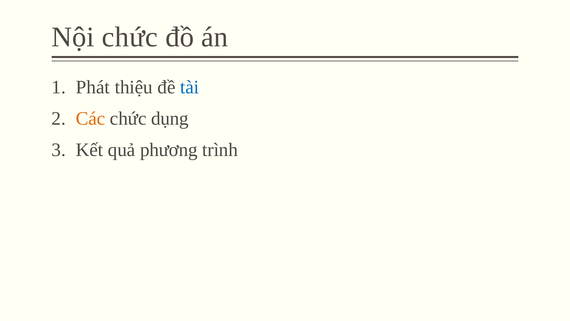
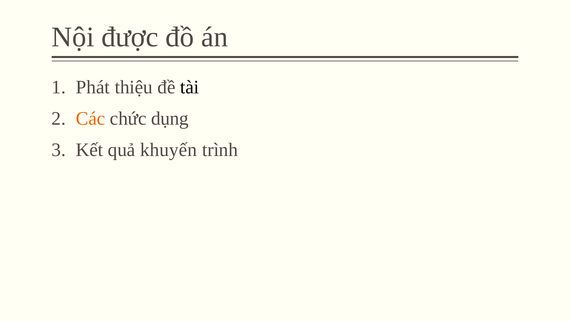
Nội chức: chức -> được (130, 37)
tài colour: blue -> black (190, 87)
phương: phương -> khuyến (169, 150)
